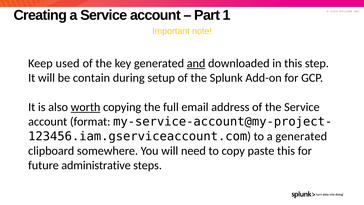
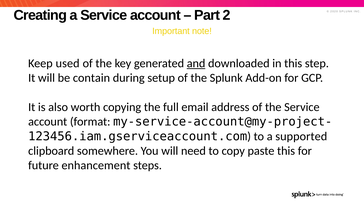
1: 1 -> 2 (227, 15)
worth underline: present -> none (86, 107)
a generated: generated -> supported (301, 136)
administrative: administrative -> enhancement (96, 165)
